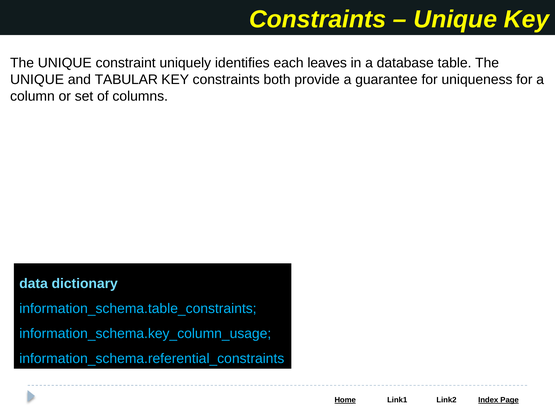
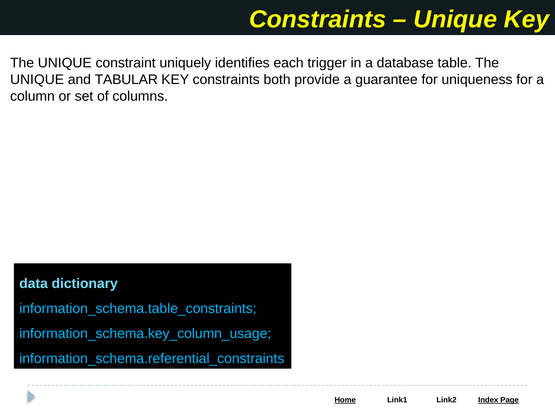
leaves: leaves -> trigger (327, 63)
